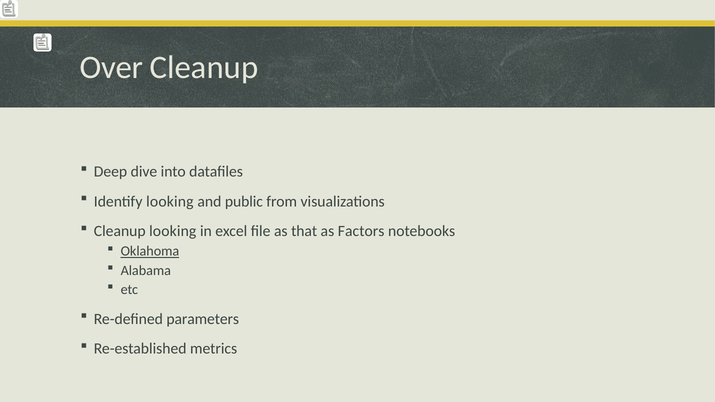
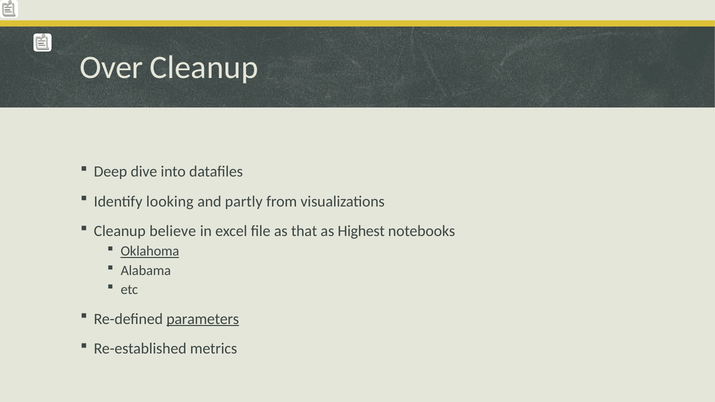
public: public -> partly (244, 202)
Cleanup looking: looking -> believe (173, 231)
Factors: Factors -> Highest (361, 231)
parameters underline: none -> present (203, 319)
